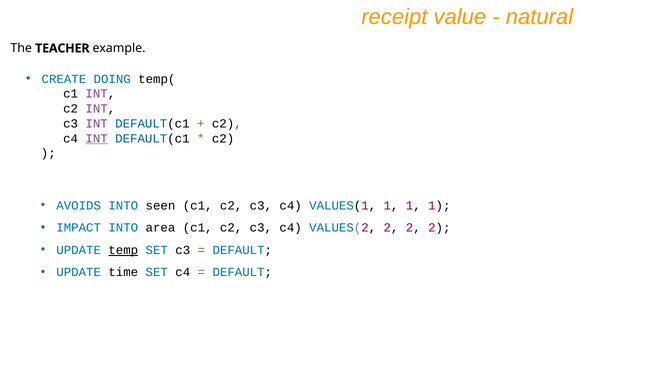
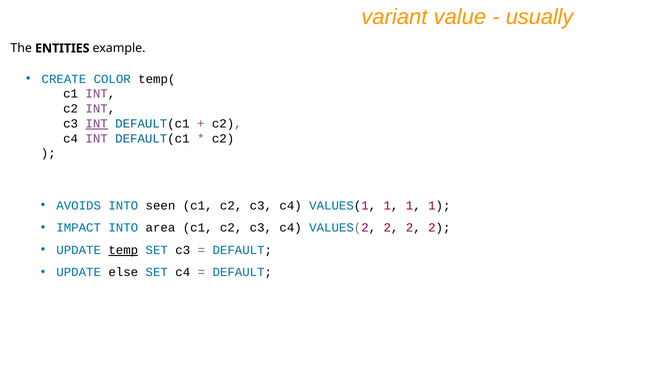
receipt: receipt -> variant (394, 17)
natural: natural -> usually (540, 17)
TEACHER: TEACHER -> ENTITIES (62, 48)
DOING: DOING -> COLOR (112, 79)
INT underline: none -> present (97, 124)
INT underline: present -> none (97, 138)
time: time -> else (123, 272)
